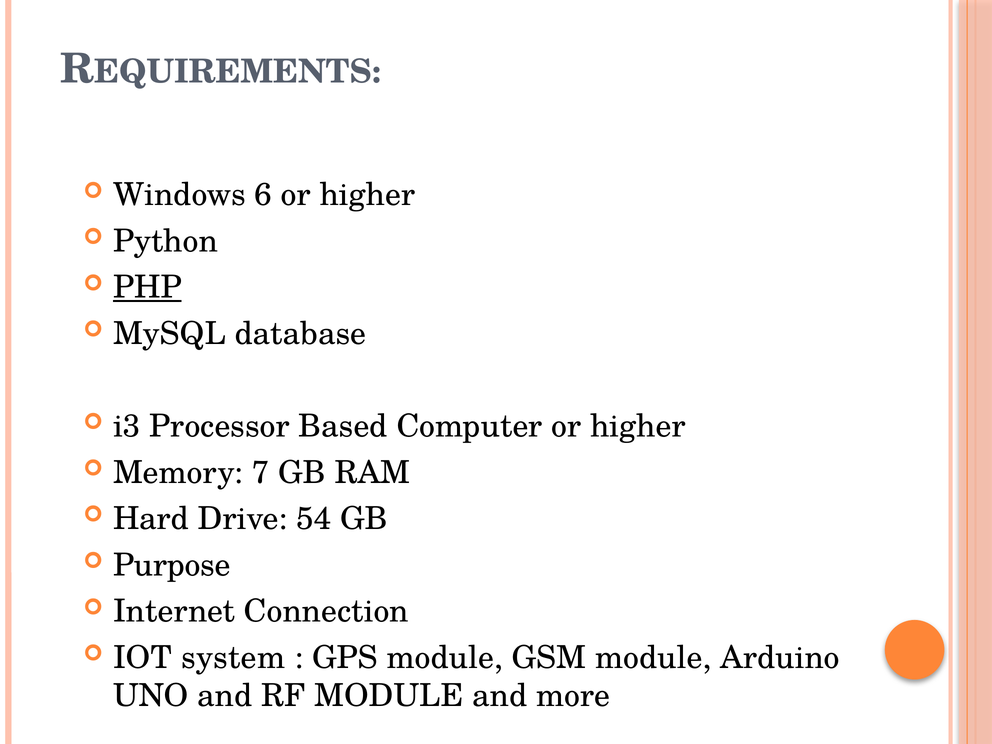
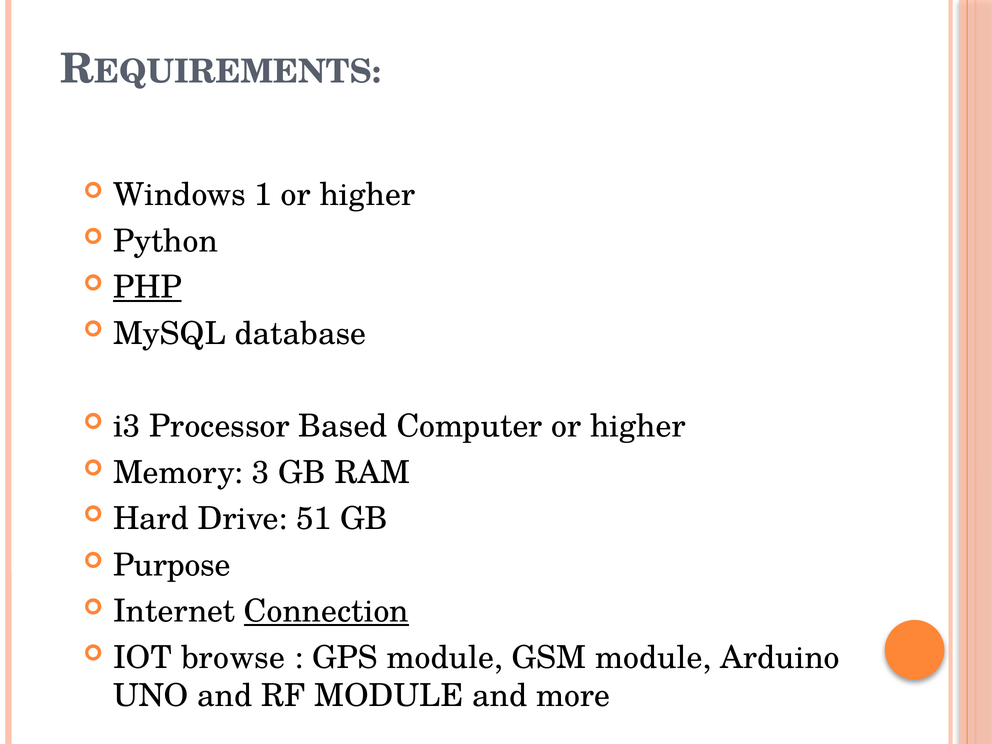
6: 6 -> 1 (263, 195)
7: 7 -> 3 (261, 473)
54: 54 -> 51 (314, 519)
Connection underline: none -> present (326, 611)
system: system -> browse (233, 658)
